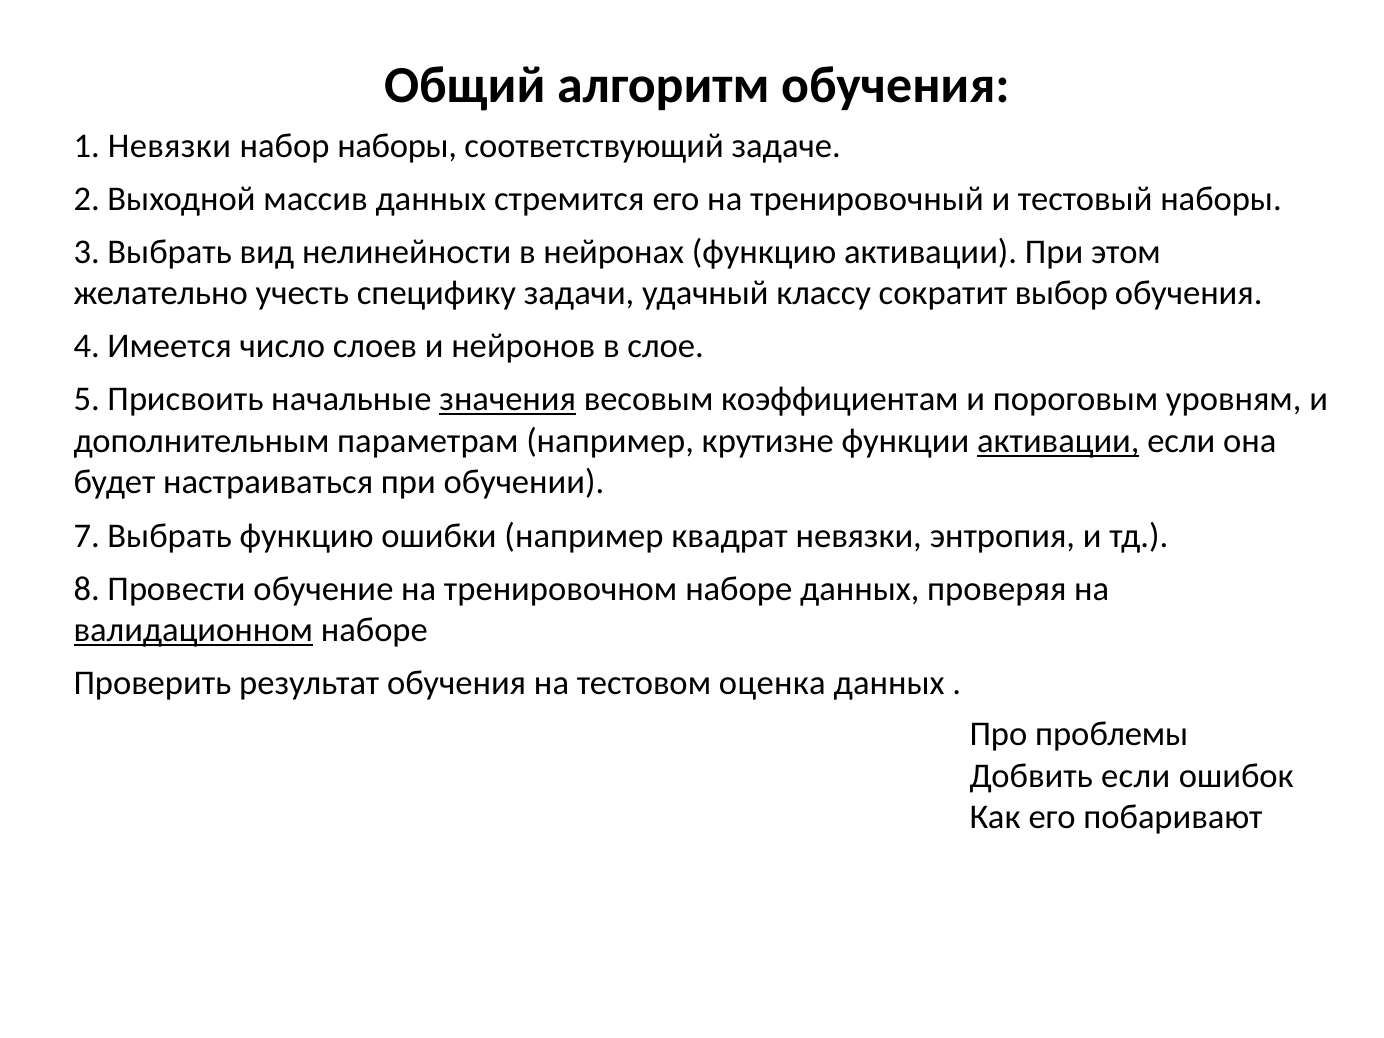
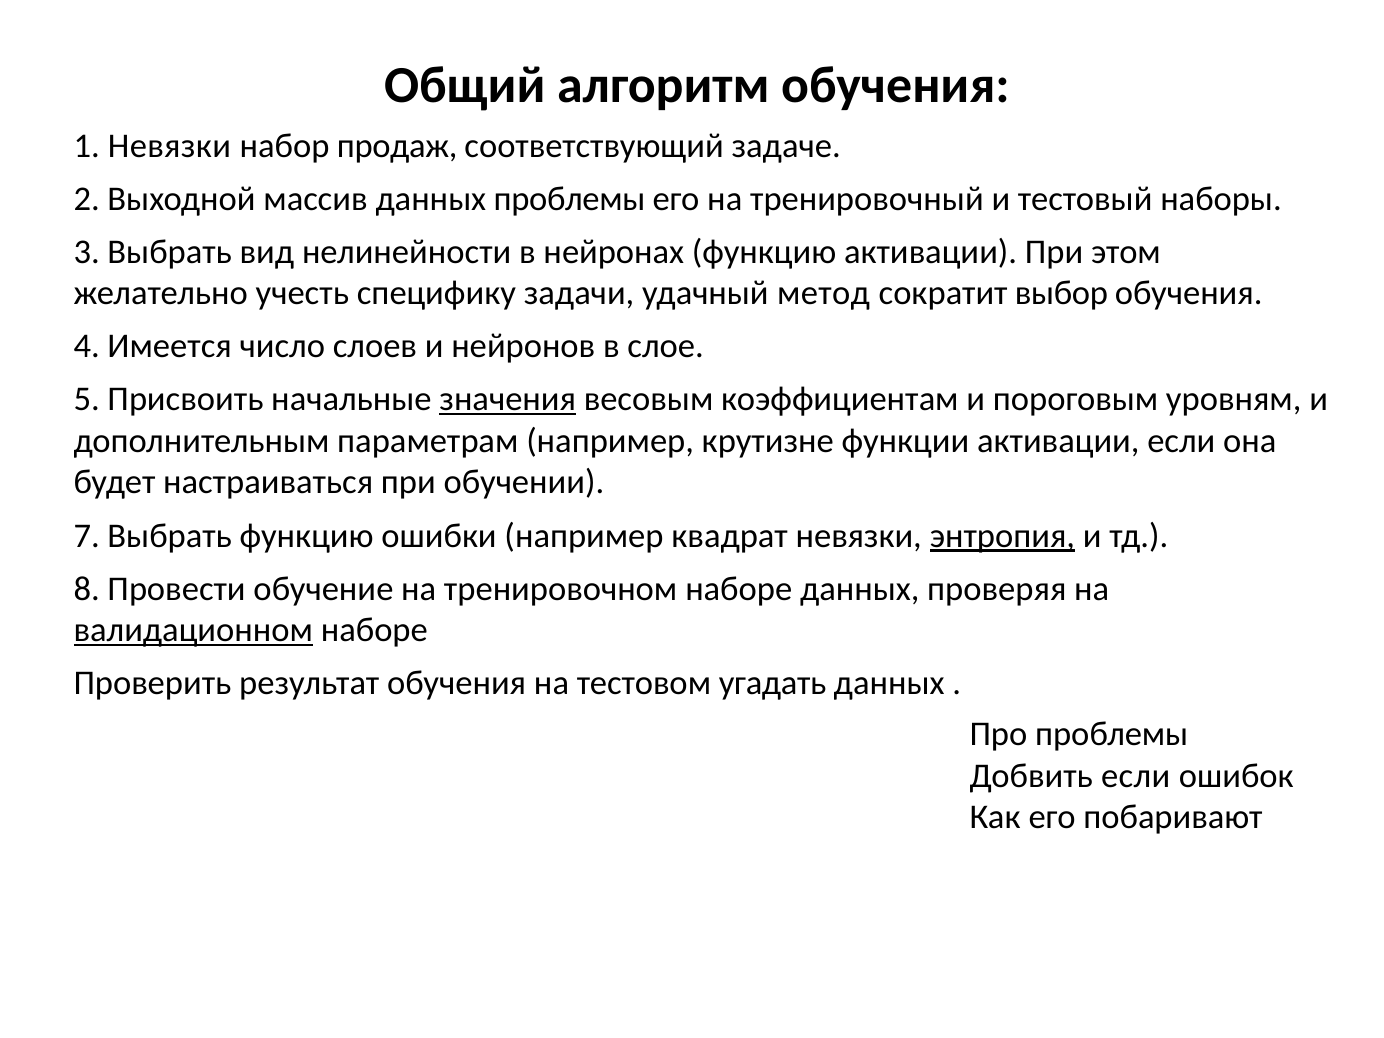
набор наборы: наборы -> продаж (397, 146)
данных стремится: стремится -> проблемы (570, 199)
классу: классу -> метод (824, 293)
активации underline: present -> none (1058, 441)
энтропия underline: none -> present (1002, 536)
оценка: оценка -> угадать (773, 683)
